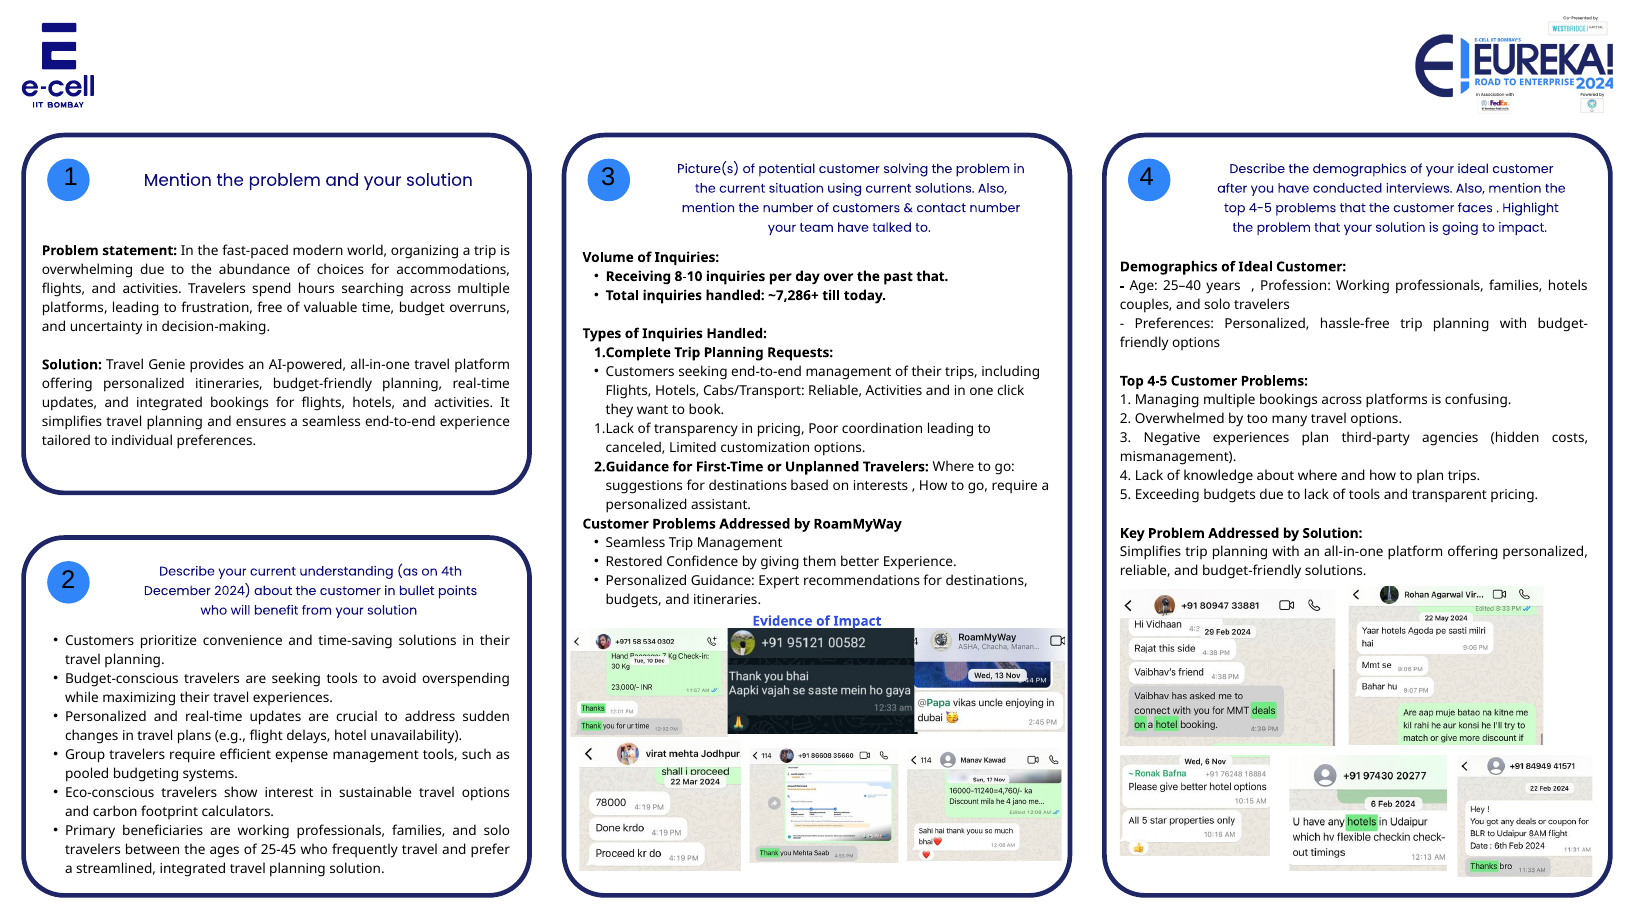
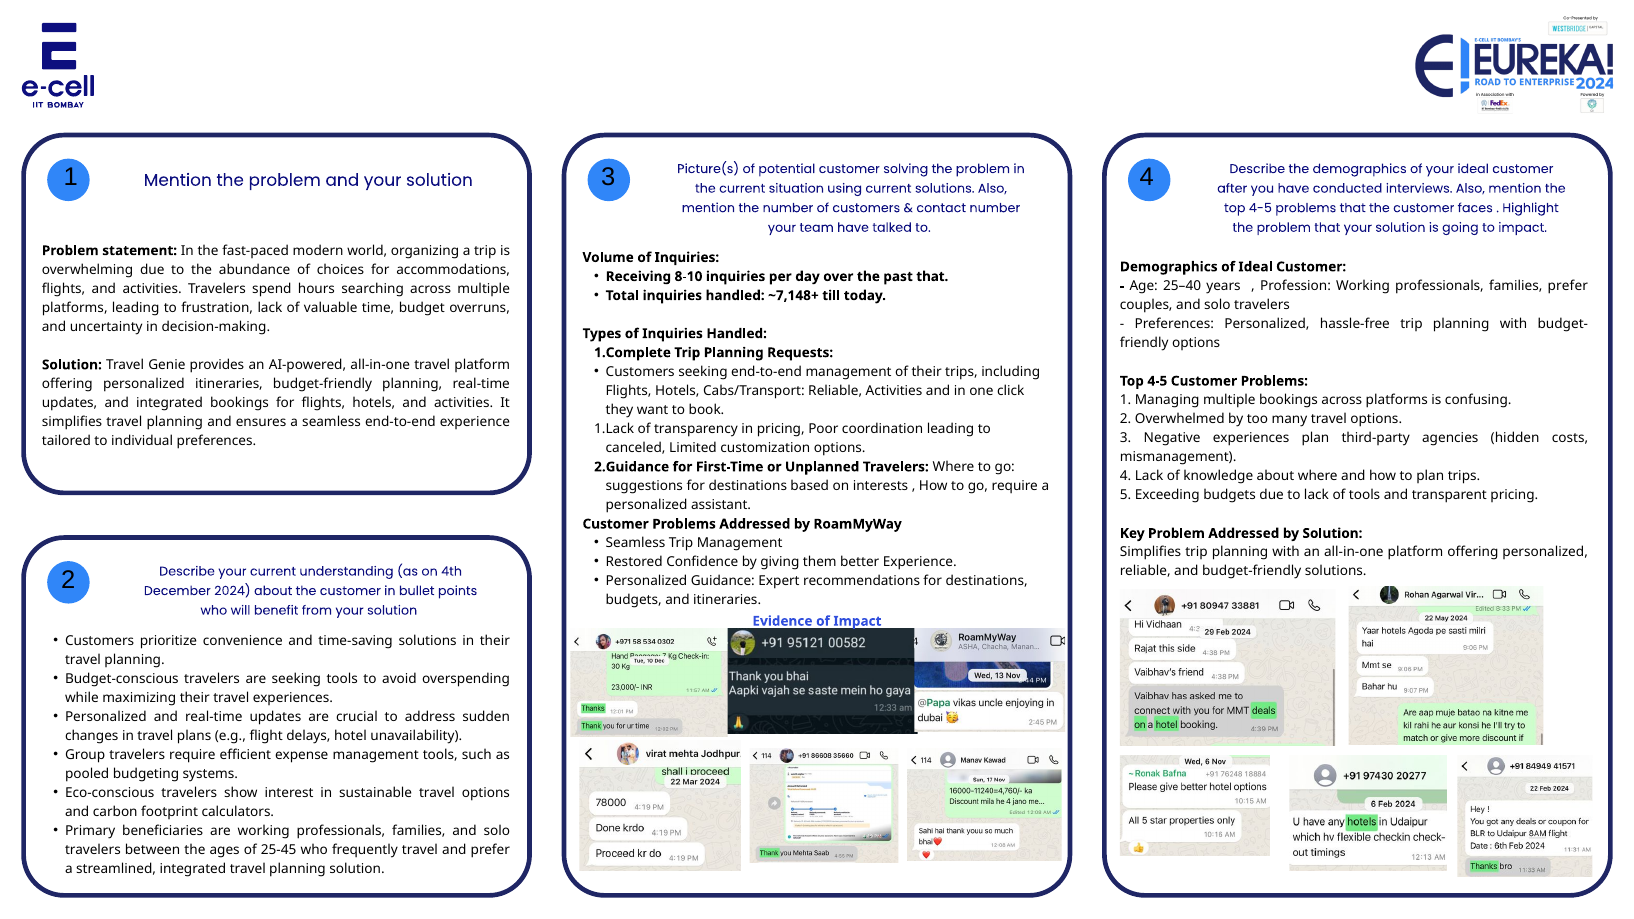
families hotels: hotels -> prefer (1568, 286)
~7,286+: ~7,286+ -> ~7,148+ (793, 296)
frustration free: free -> lack (270, 308)
